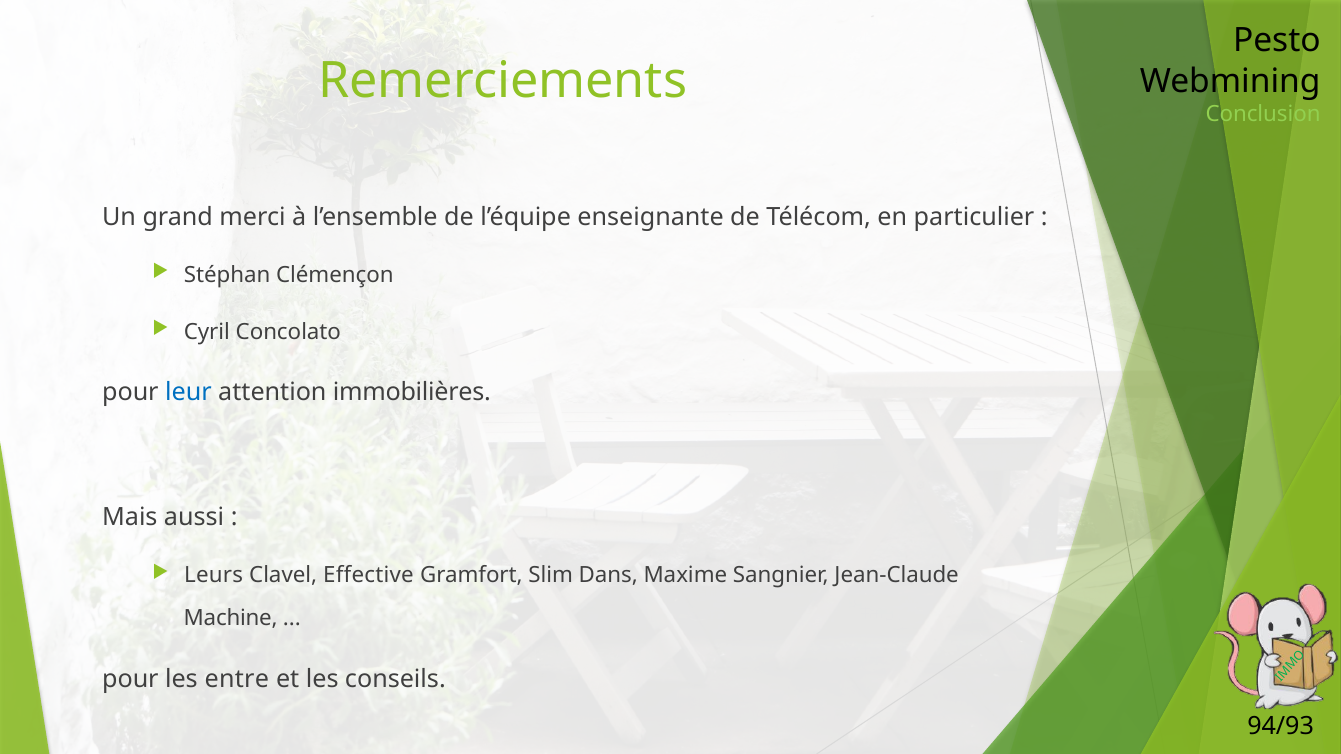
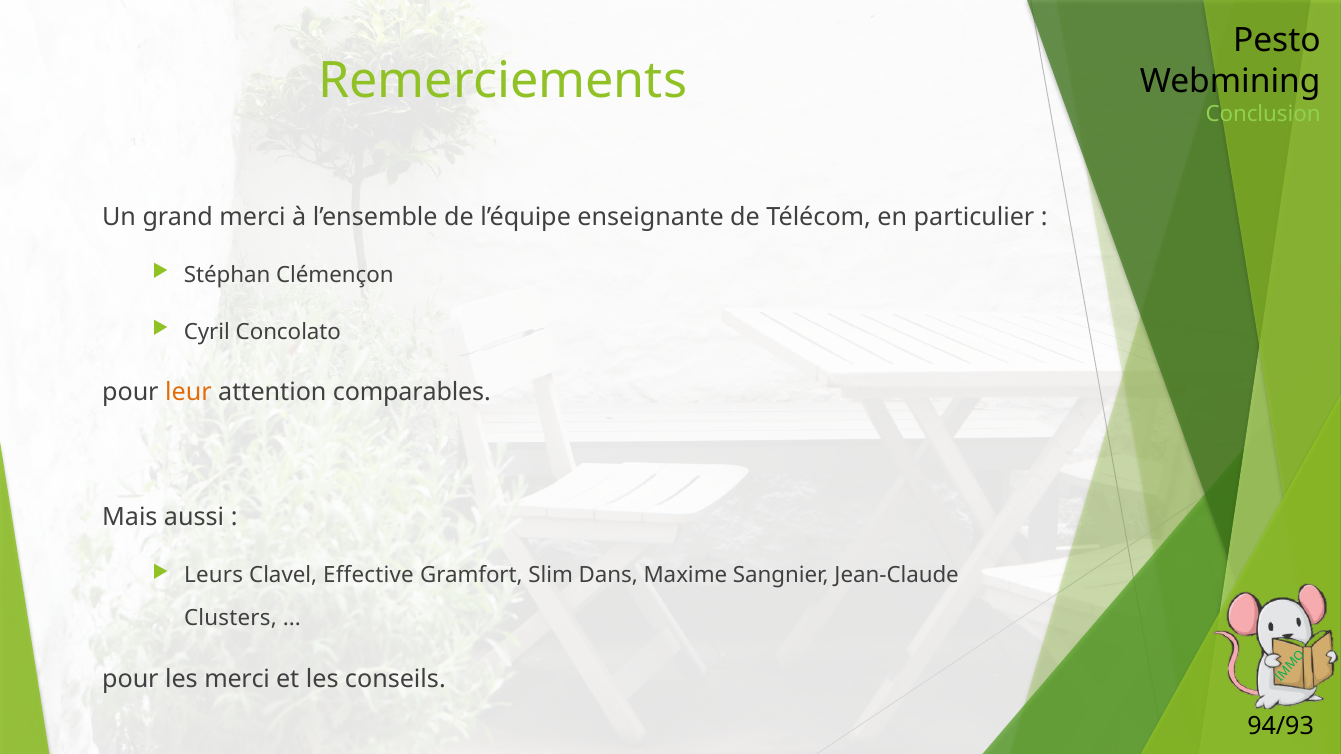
leur colour: blue -> orange (188, 393)
immobilières: immobilières -> comparables (412, 393)
Machine: Machine -> Clusters (230, 619)
les entre: entre -> merci (237, 679)
